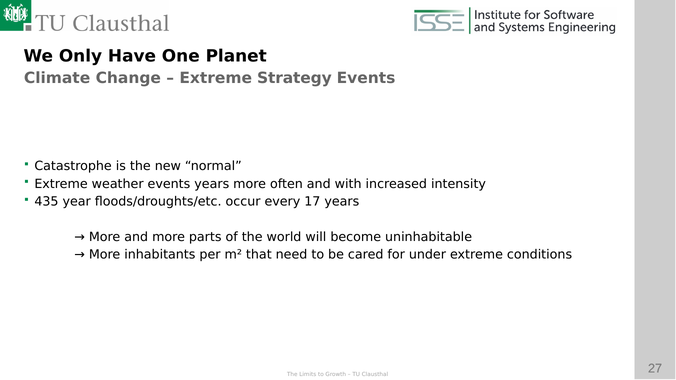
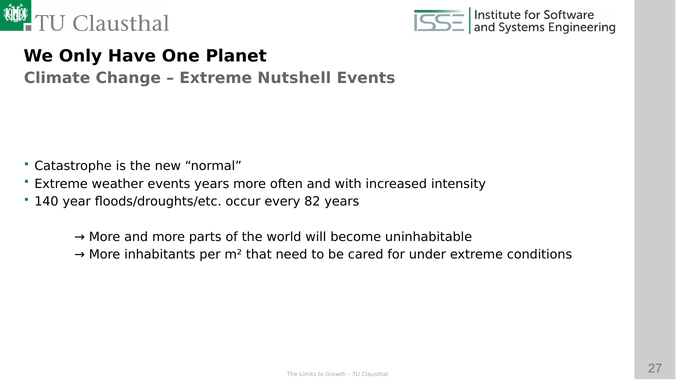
Strategy: Strategy -> Nutshell (294, 78)
435: 435 -> 140 (46, 202)
17: 17 -> 82 (312, 202)
